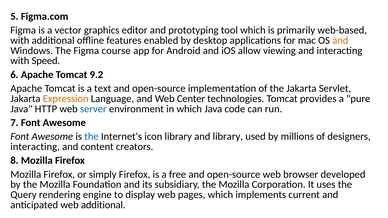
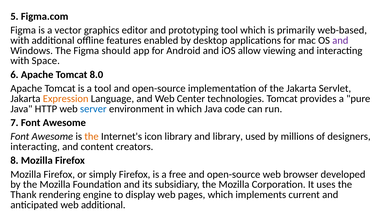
and colour: orange -> purple (340, 40)
course: course -> should (116, 51)
Speed: Speed -> Space (46, 61)
9.2: 9.2 -> 8.0 (96, 75)
a text: text -> tool (103, 89)
the colour: blue -> orange (92, 137)
Query: Query -> Thank (23, 195)
